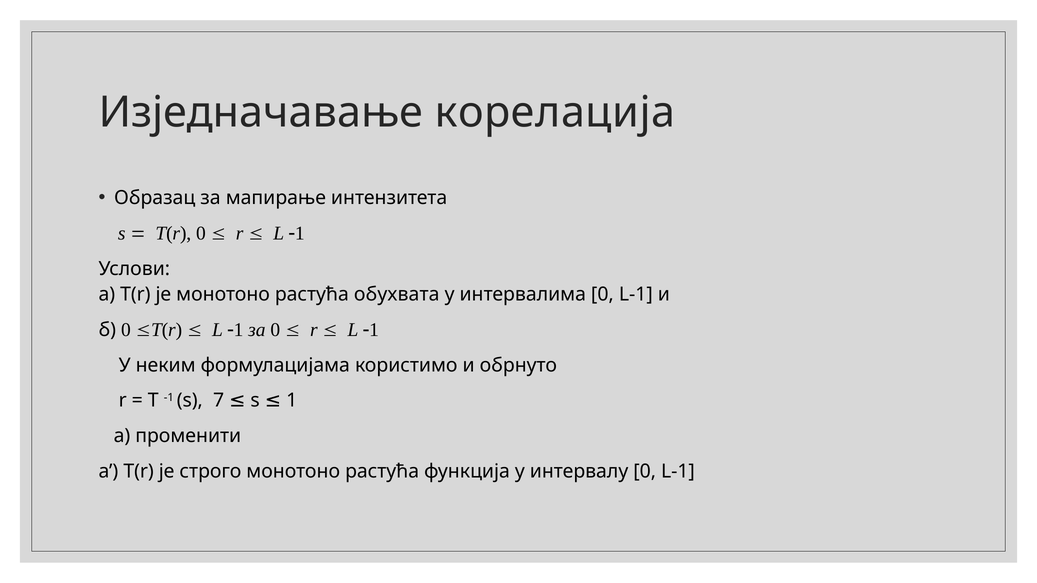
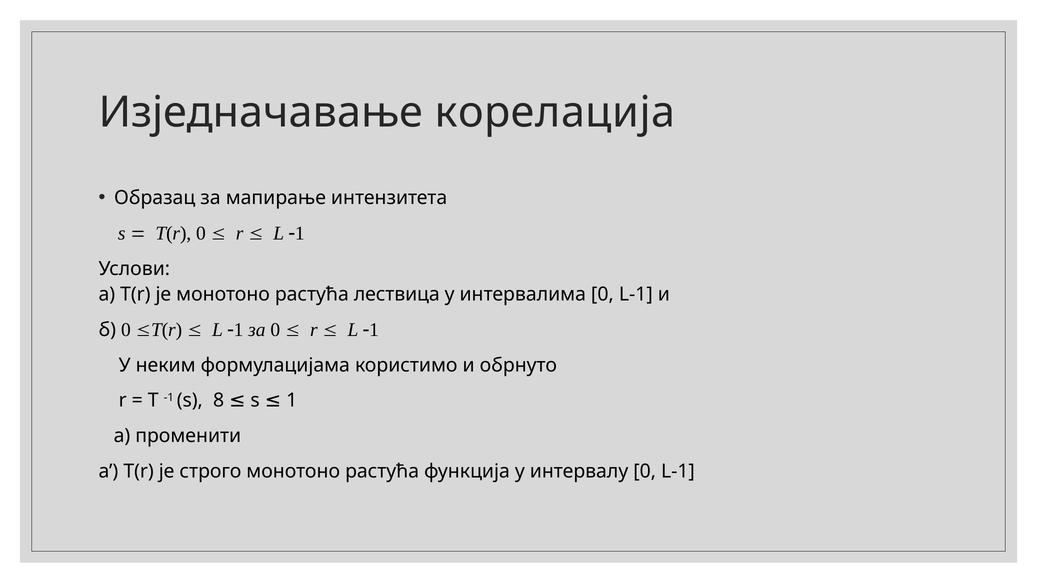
обухвата: обухвата -> лествица (397, 295)
7: 7 -> 8 (219, 401)
